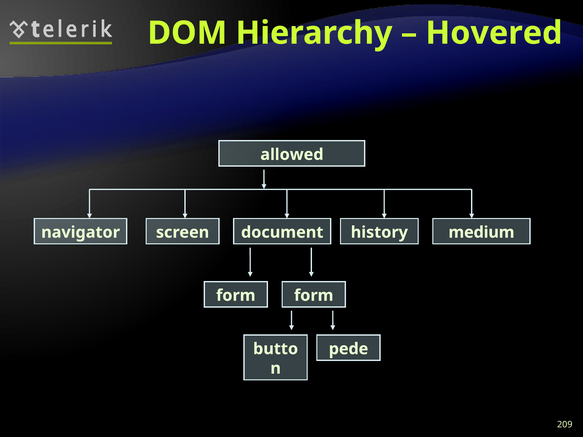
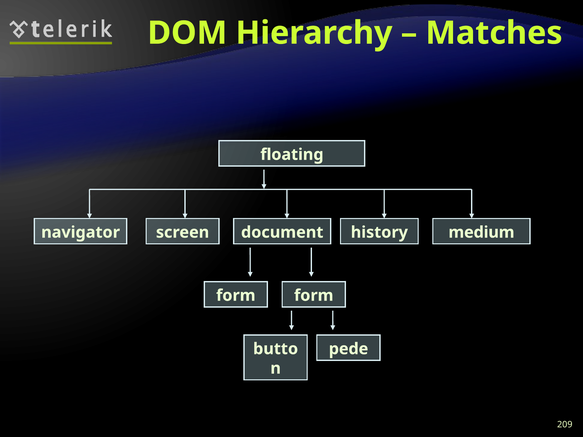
Hovered: Hovered -> Matches (494, 33)
allowed: allowed -> floating (292, 155)
